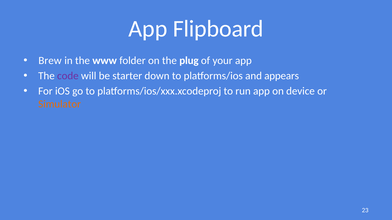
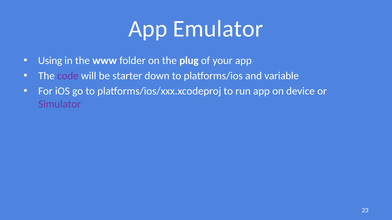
Flipboard: Flipboard -> Emulator (218, 29)
Brew: Brew -> Using (50, 61)
appears: appears -> variable (282, 76)
Simulator colour: orange -> purple (60, 104)
